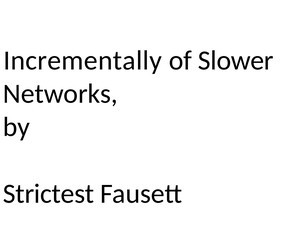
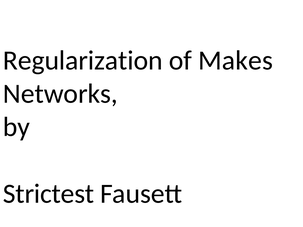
Incrementally: Incrementally -> Regularization (83, 60)
Slower: Slower -> Makes (236, 60)
